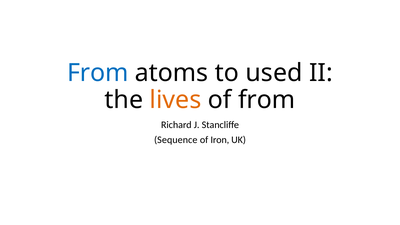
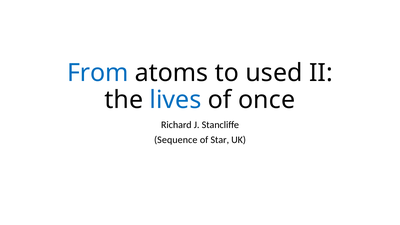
lives colour: orange -> blue (175, 100)
of from: from -> once (267, 100)
Iron: Iron -> Star (220, 140)
